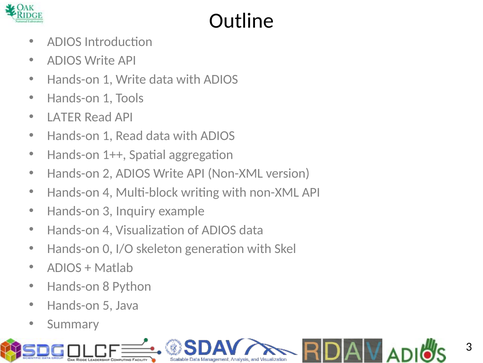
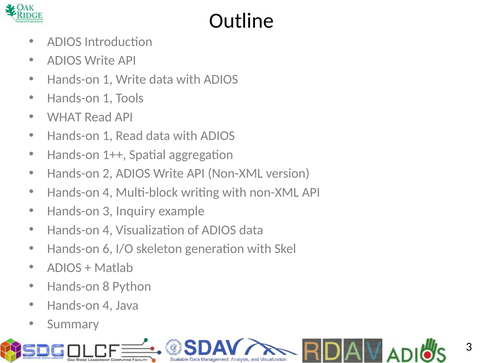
LATER: LATER -> WHAT (64, 117)
0: 0 -> 6 (108, 248)
5: 5 -> 4 (108, 305)
